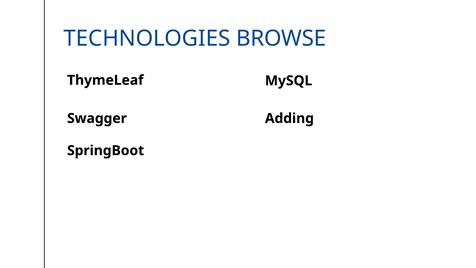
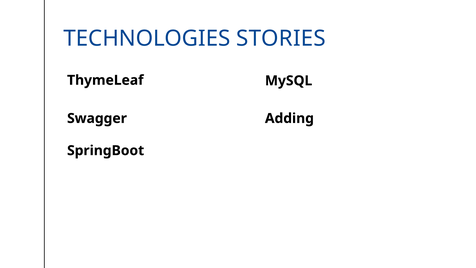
BROWSE: BROWSE -> STORIES (281, 38)
